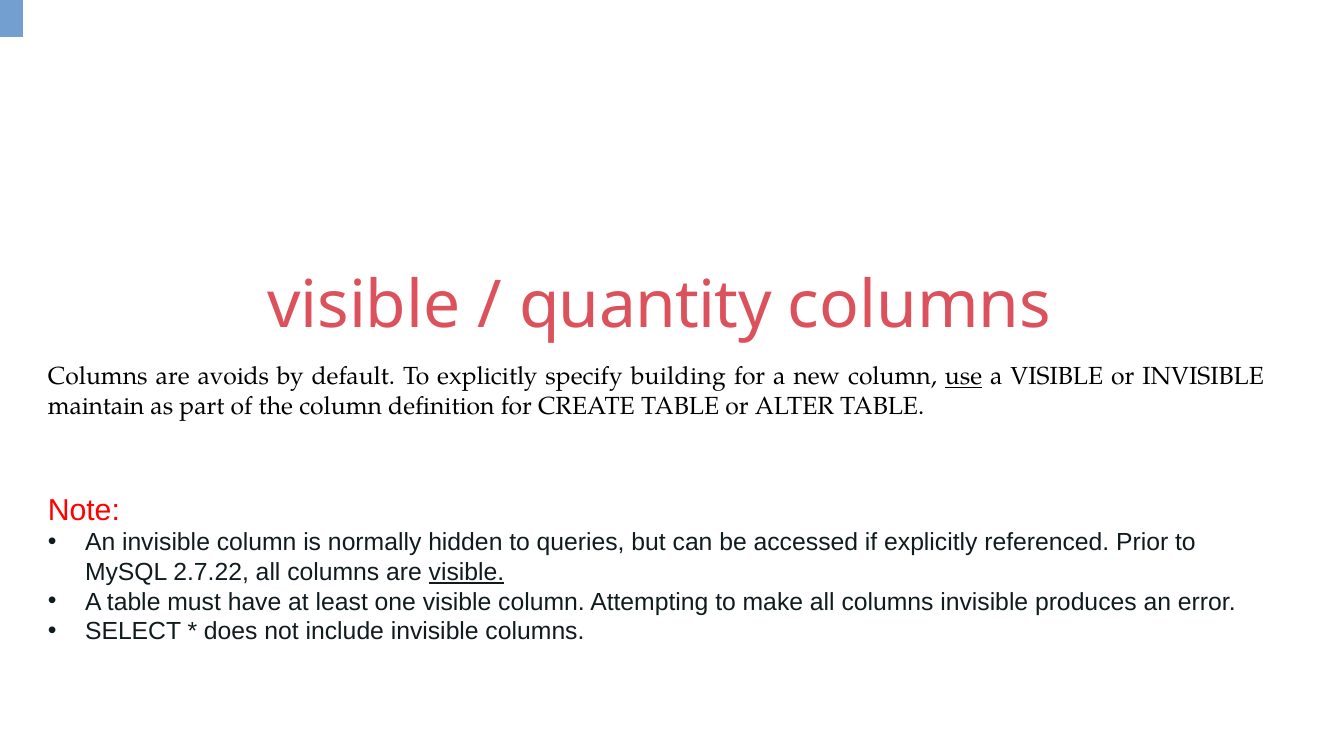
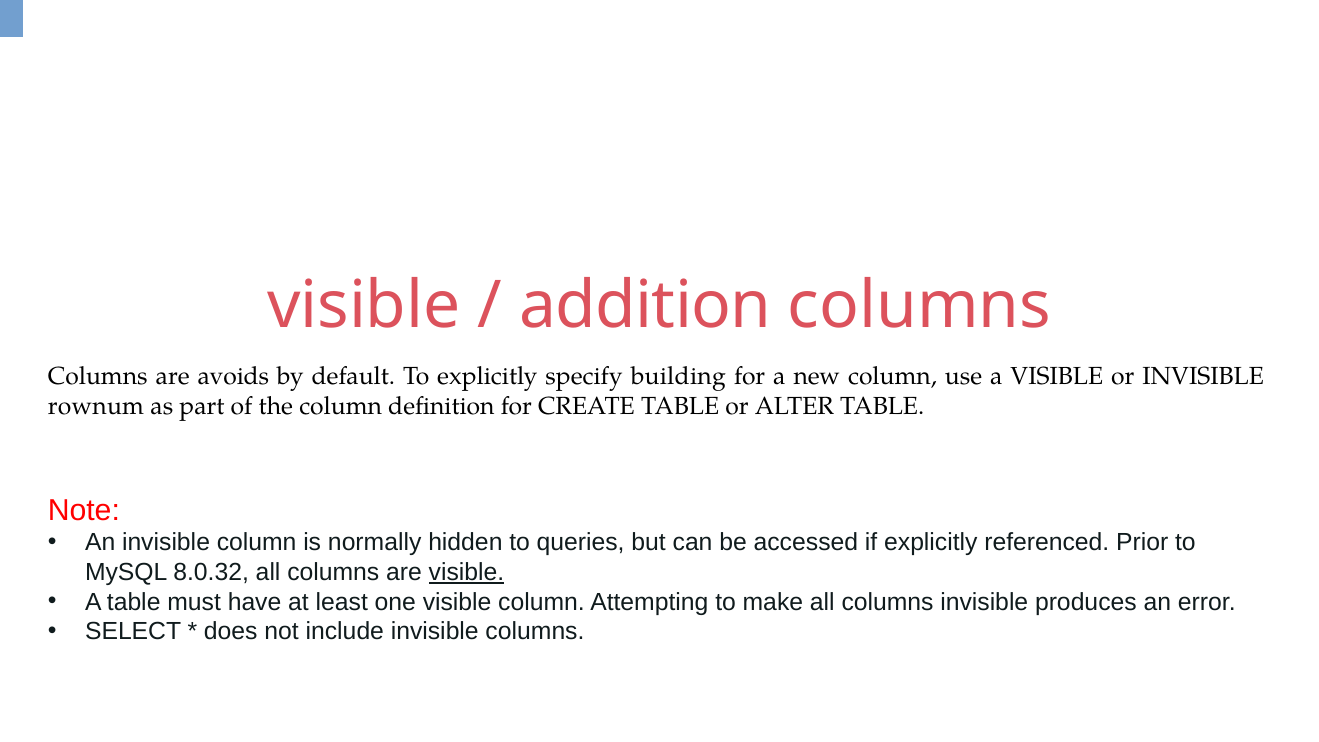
quantity: quantity -> addition (645, 305)
use underline: present -> none (964, 377)
maintain: maintain -> rownum (96, 406)
2.7.22: 2.7.22 -> 8.0.32 (211, 572)
